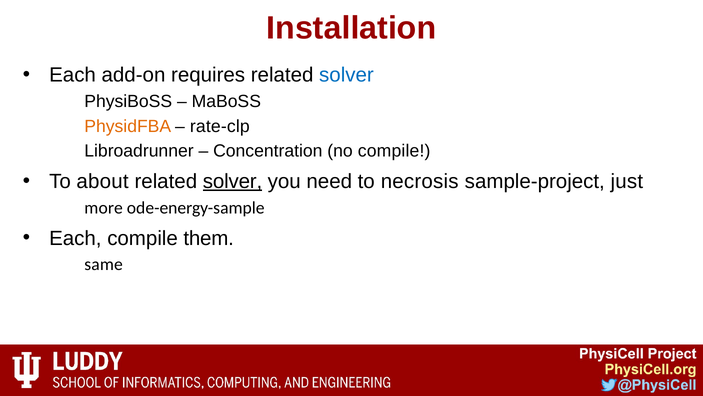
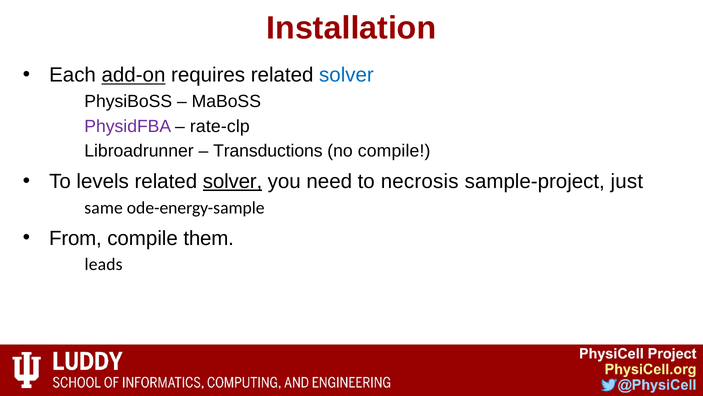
add-on underline: none -> present (133, 75)
PhysidFBA colour: orange -> purple (128, 126)
Concentration: Concentration -> Transductions (268, 151)
about: about -> levels (103, 181)
more: more -> same (104, 208)
Each: Each -> From (75, 238)
same: same -> leads (104, 264)
